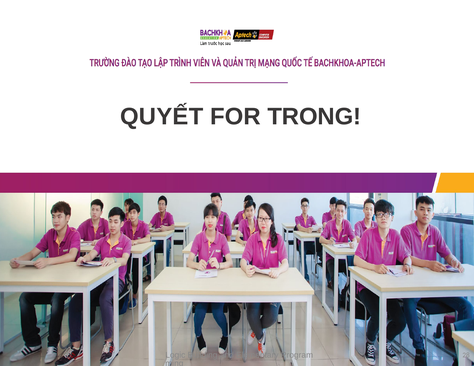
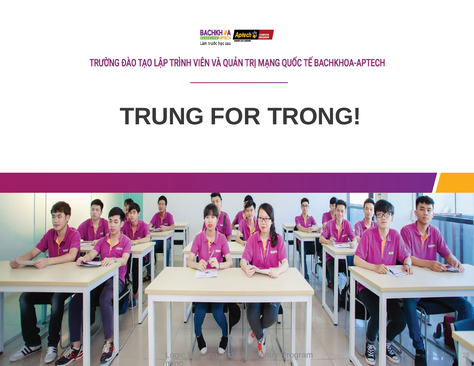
QUYẾT: QUYẾT -> TRUNG (162, 117)
